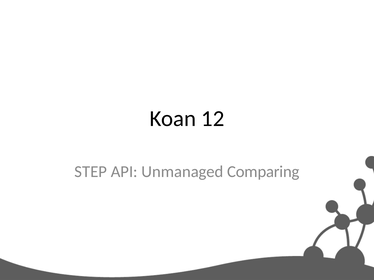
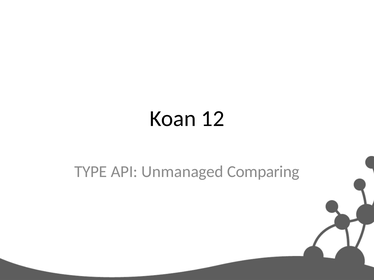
STEP: STEP -> TYPE (91, 172)
